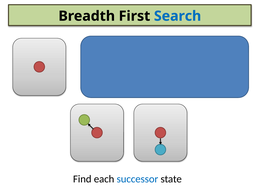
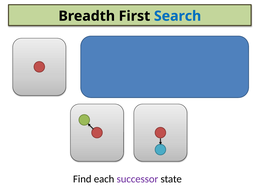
successor colour: blue -> purple (137, 179)
